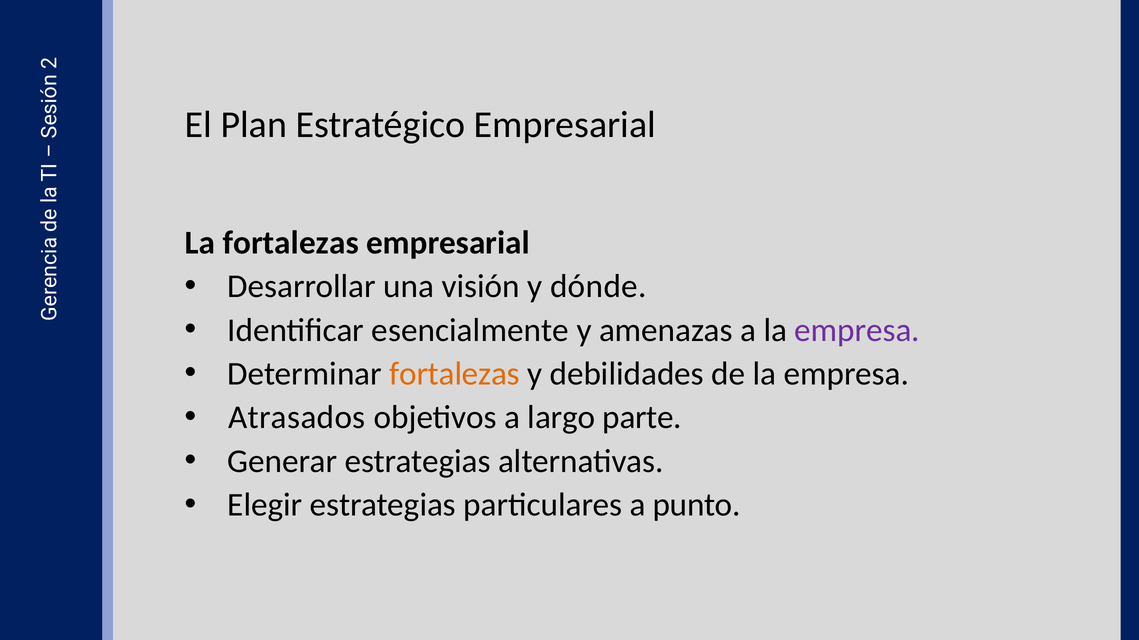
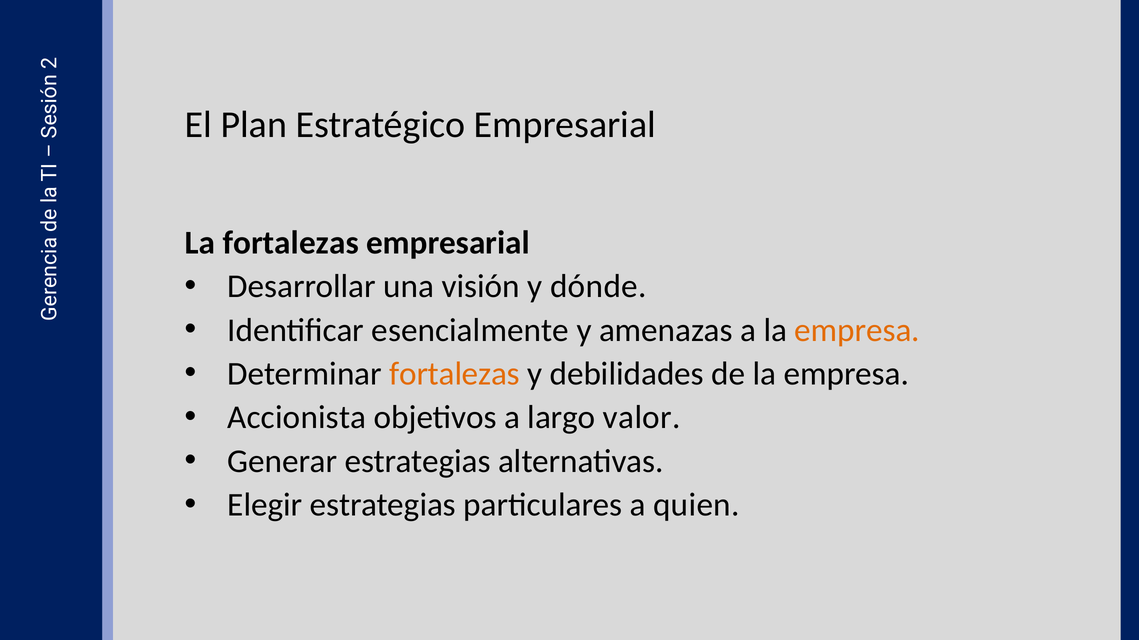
empresa colour: purple -> orange (857, 330)
Atrasados: Atrasados -> Accionista (297, 418)
parte: parte -> valor (642, 418)
punto: punto -> quien (696, 505)
